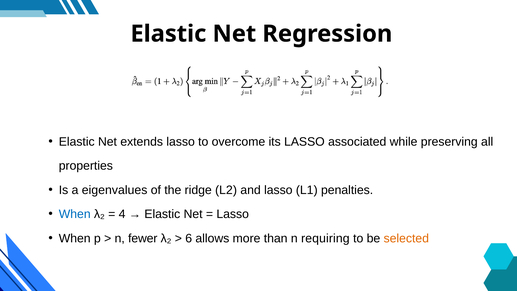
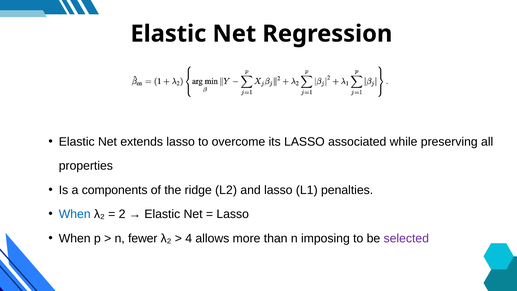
eigenvalues: eigenvalues -> components (115, 190)
4: 4 -> 2 (122, 214)
6: 6 -> 4 (189, 238)
requiring: requiring -> imposing (325, 238)
selected colour: orange -> purple (406, 238)
